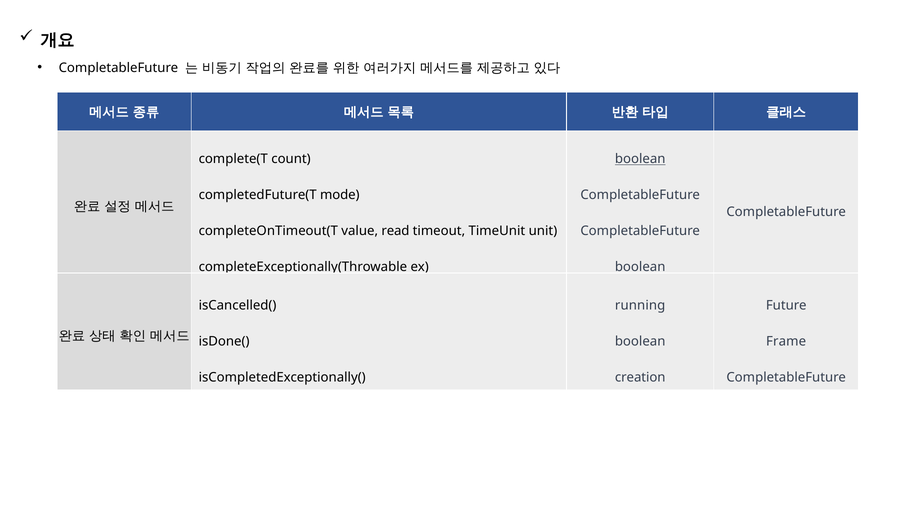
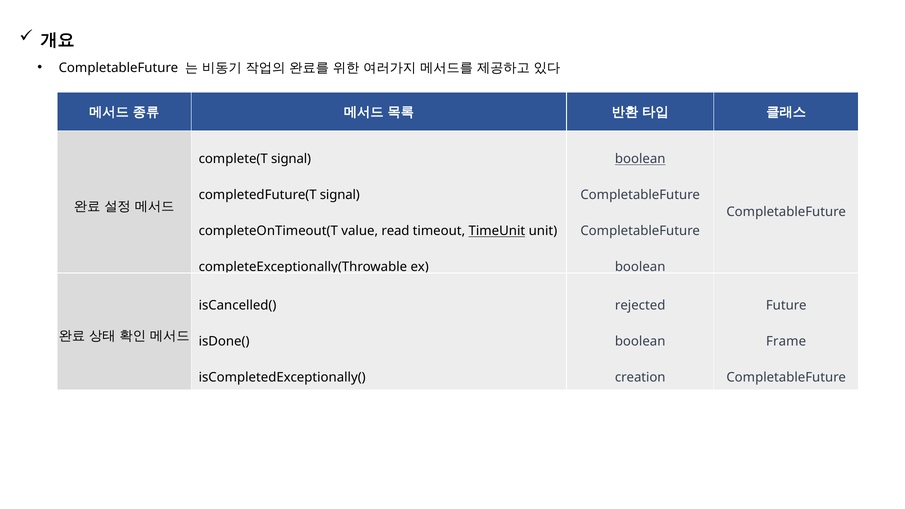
complete(T count: count -> signal (291, 159)
completedFuture(T mode: mode -> signal (340, 195)
TimeUnit underline: none -> present (497, 231)
running: running -> rejected (640, 306)
